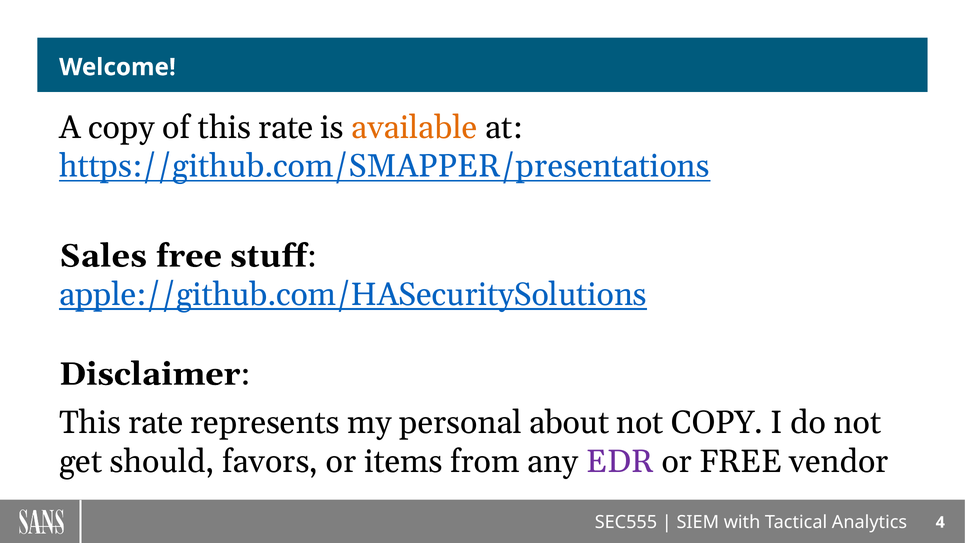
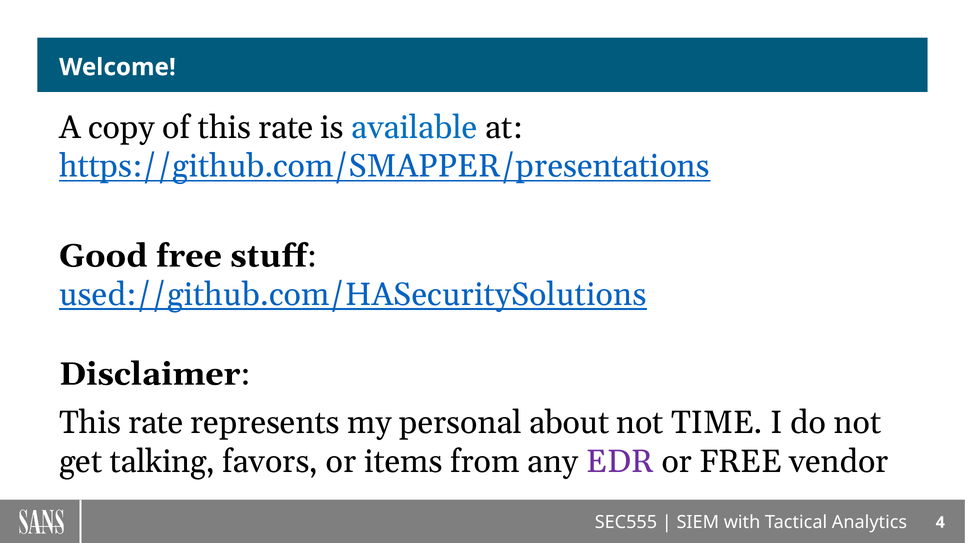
available colour: orange -> blue (414, 128)
Sales: Sales -> Good (103, 256)
apple://github.com/HASecuritySolutions: apple://github.com/HASecuritySolutions -> used://github.com/HASecuritySolutions (353, 294)
not COPY: COPY -> TIME (717, 423)
should: should -> talking (162, 461)
